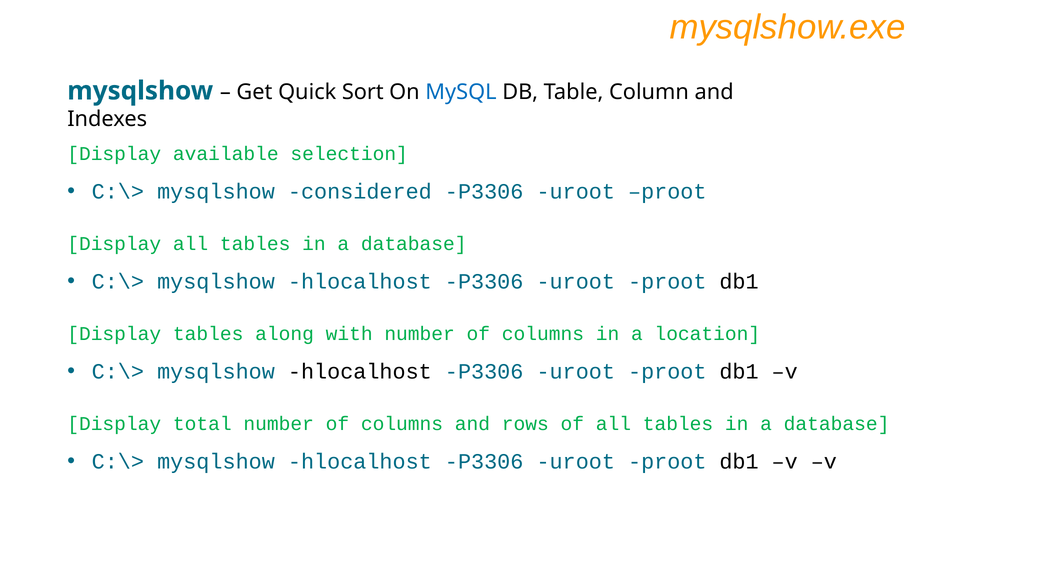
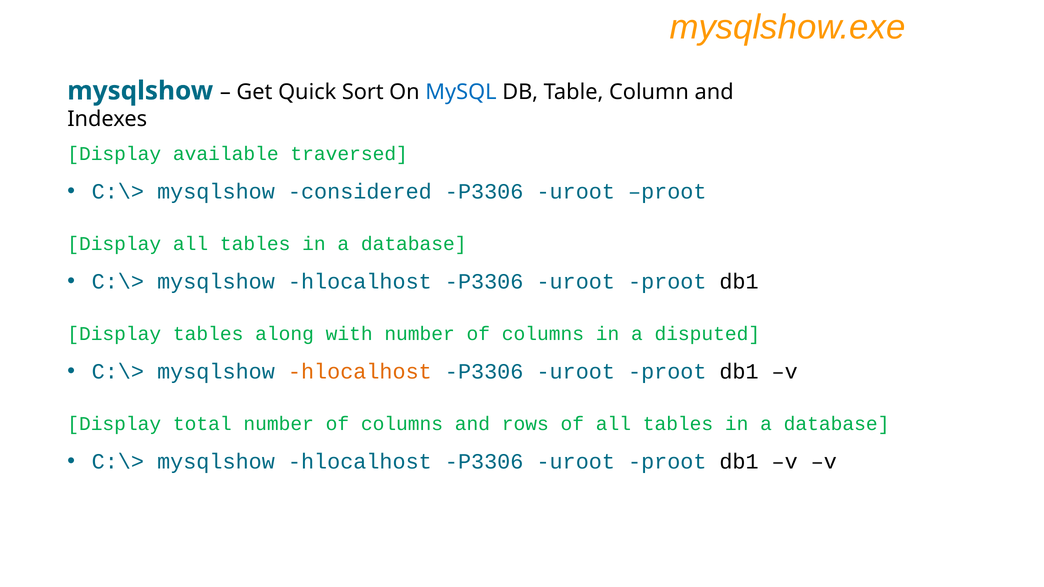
selection: selection -> traversed (349, 154)
location: location -> disputed (707, 334)
hlocalhost colour: black -> orange (360, 372)
